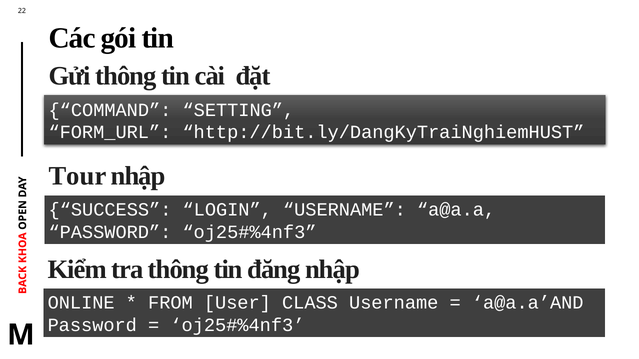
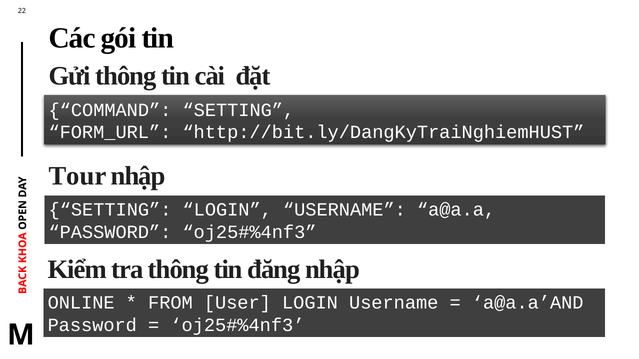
SUCCESS: SUCCESS -> SETTING (110, 210)
User CLASS: CLASS -> LOGIN (310, 303)
